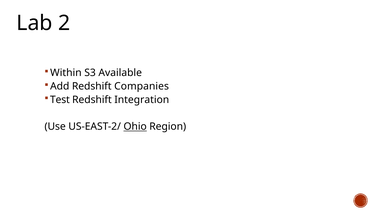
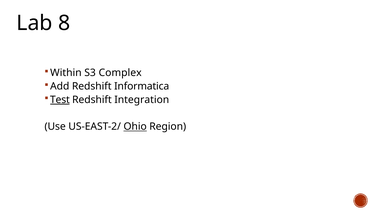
2: 2 -> 8 (64, 23)
Available: Available -> Complex (120, 73)
Companies: Companies -> Informatica (142, 86)
Test underline: none -> present (60, 99)
